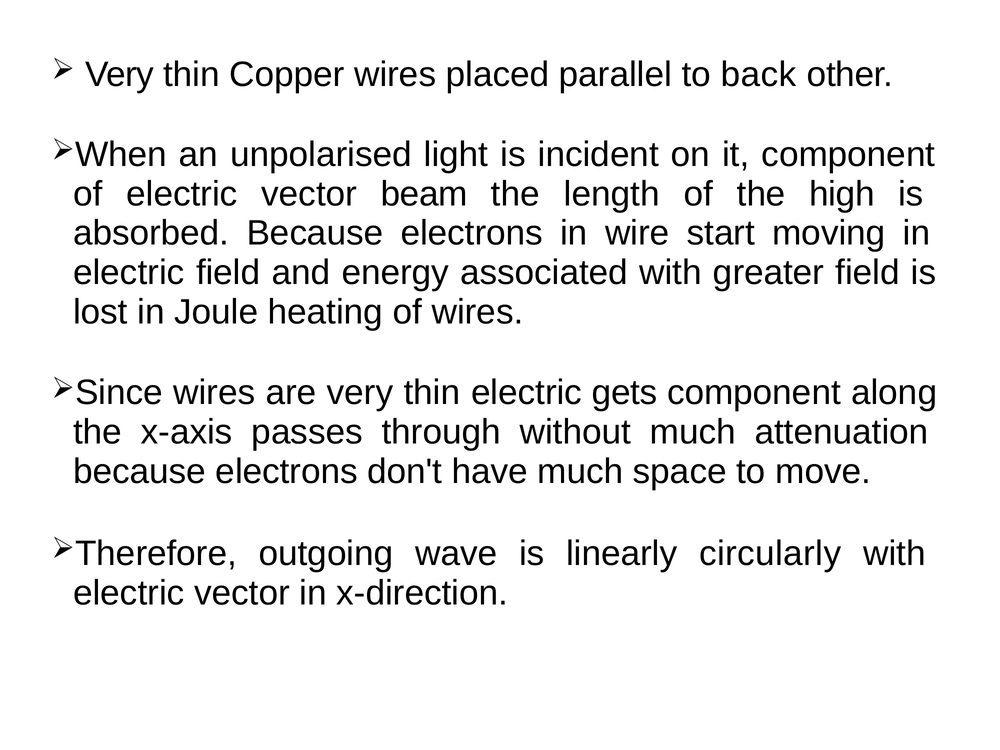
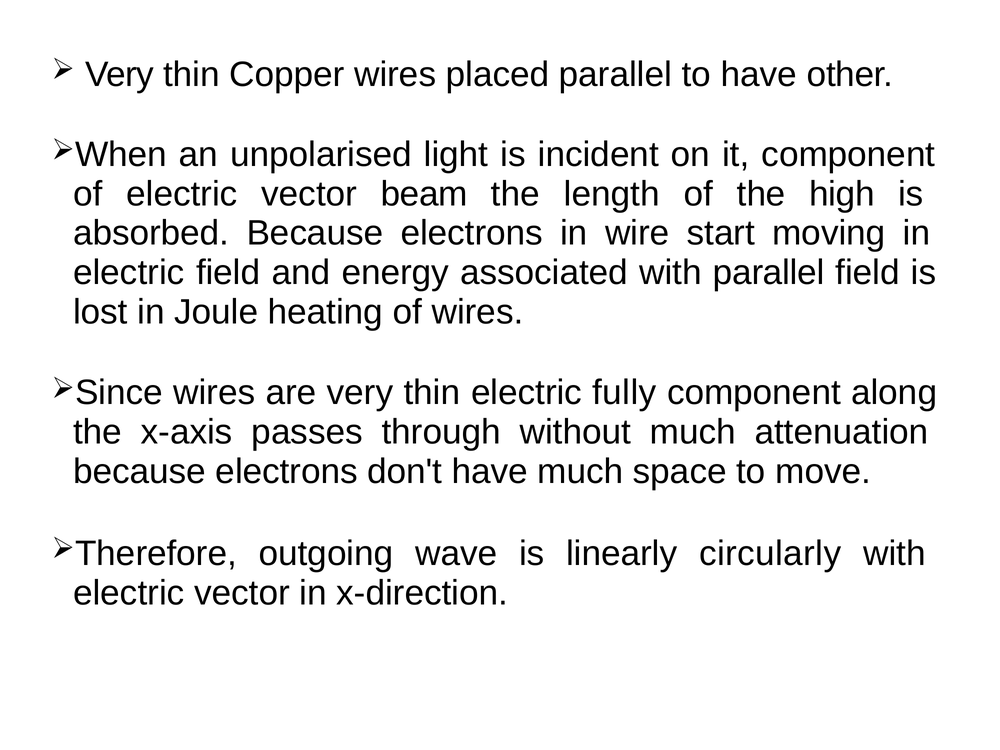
to back: back -> have (759, 75)
with greater: greater -> parallel (769, 272)
gets: gets -> fully (624, 392)
